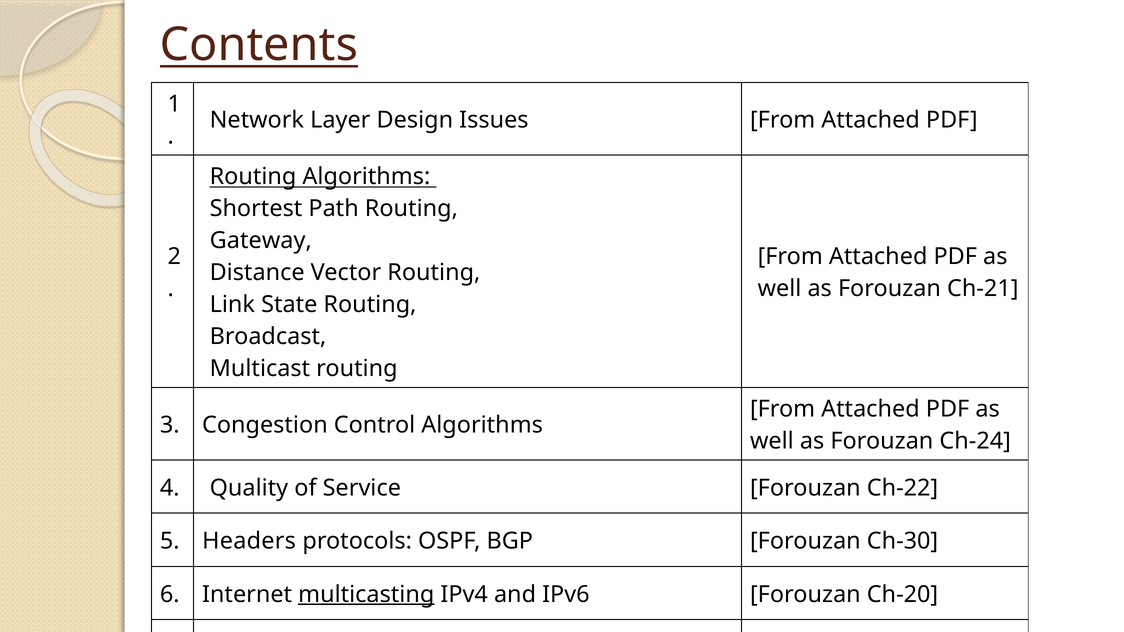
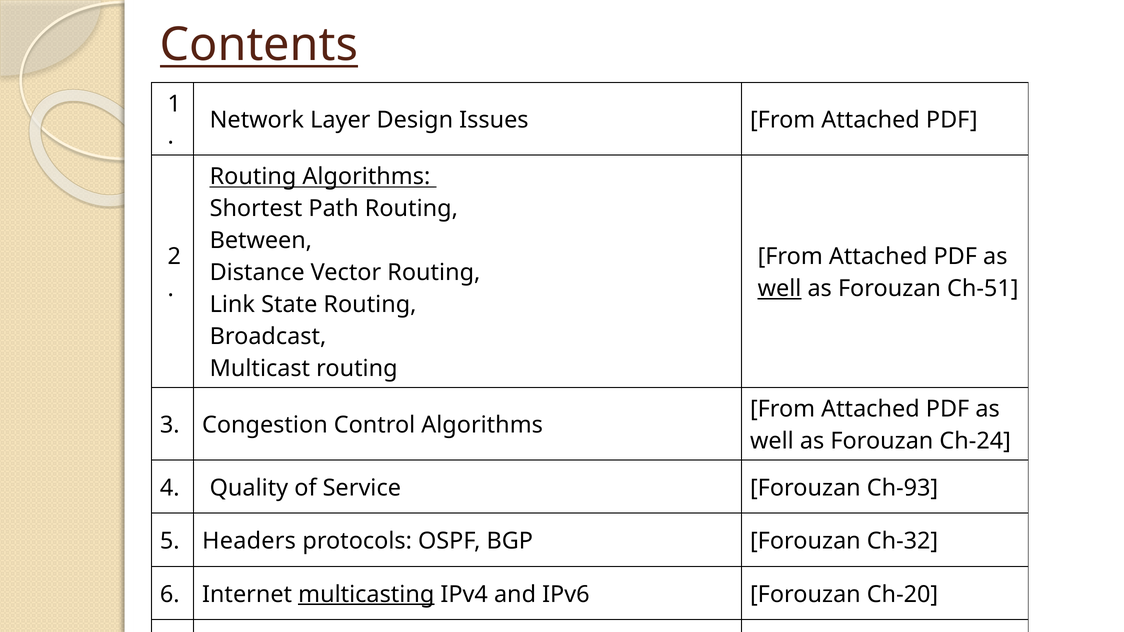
Gateway: Gateway -> Between (261, 241)
well underline: none -> present (780, 289)
Ch-21: Ch-21 -> Ch-51 (983, 289)
Ch-22: Ch-22 -> Ch-93 (903, 488)
Ch-30: Ch-30 -> Ch-32 (903, 541)
